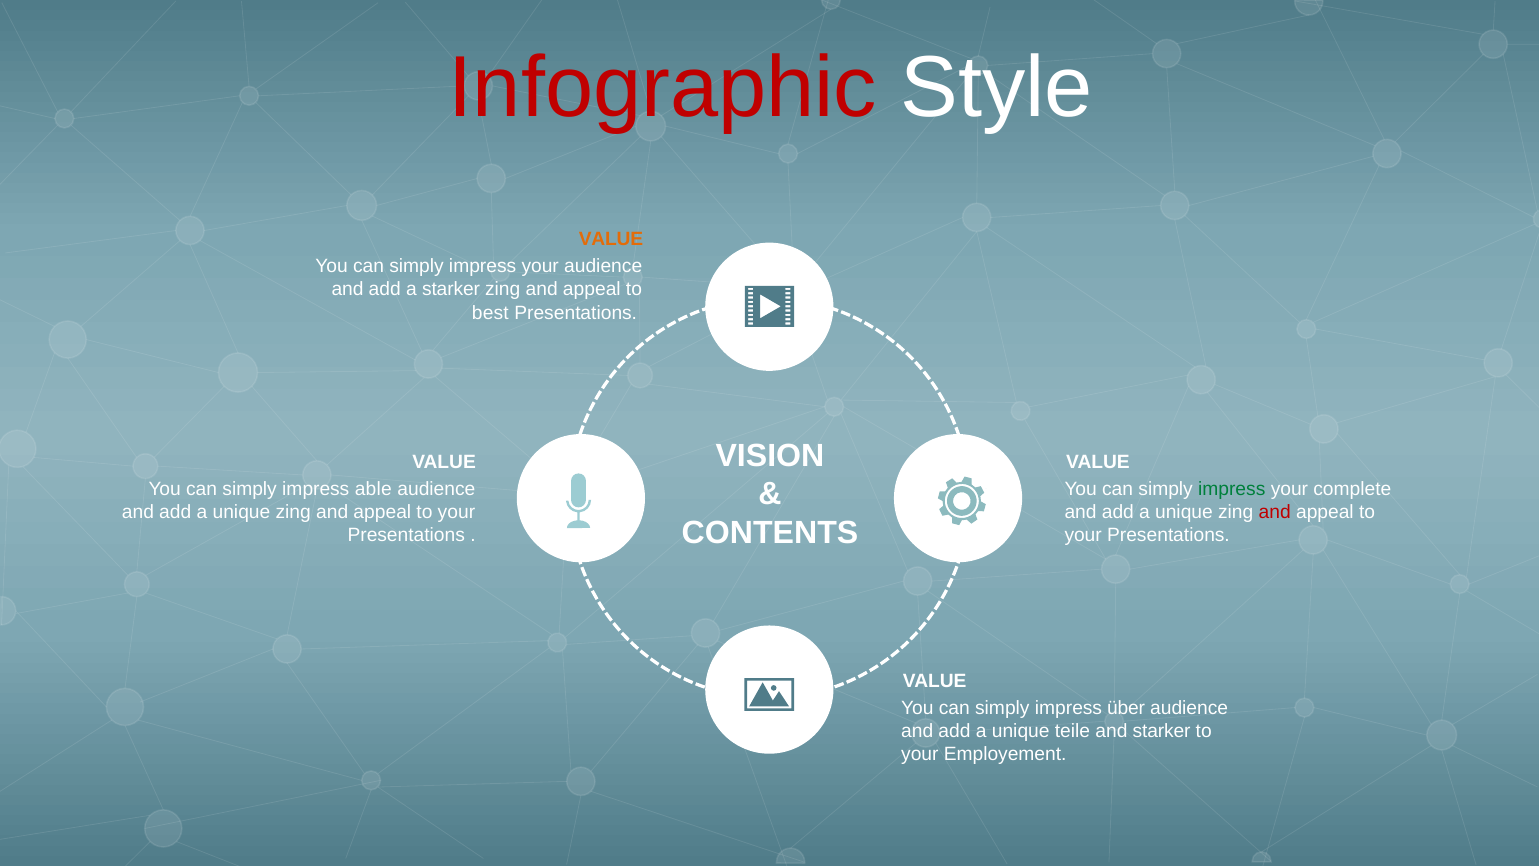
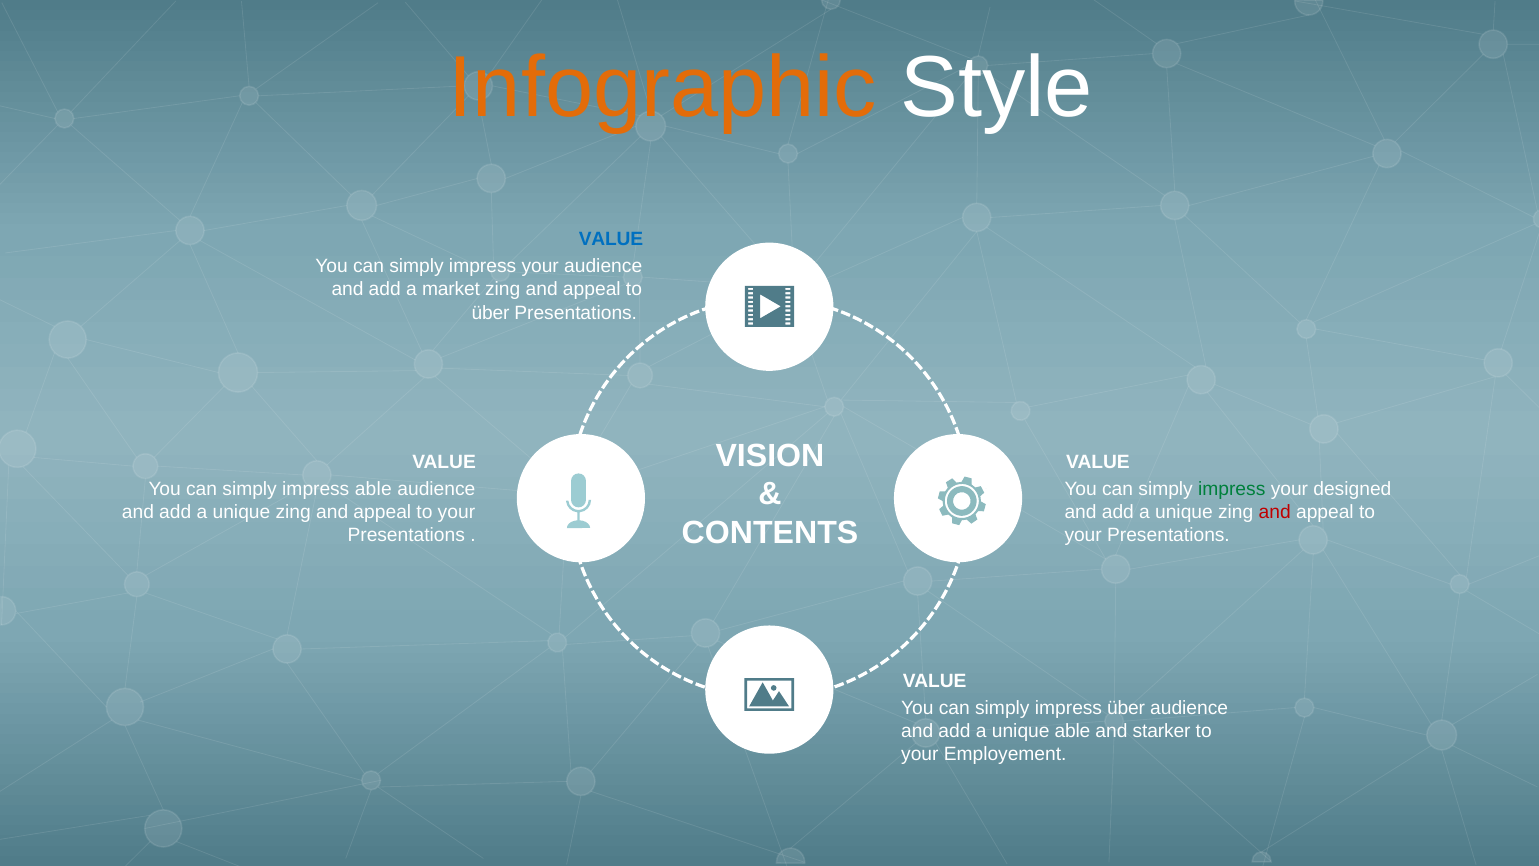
Infographic colour: red -> orange (663, 88)
VALUE colour: orange -> blue (611, 239)
a starker: starker -> market (451, 289)
best: best -> über (491, 313)
complete: complete -> designed (1352, 489)
unique teile: teile -> able (1073, 731)
